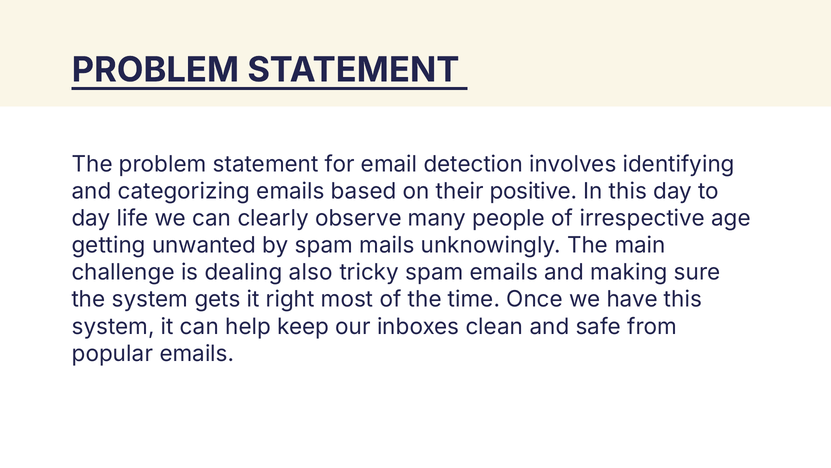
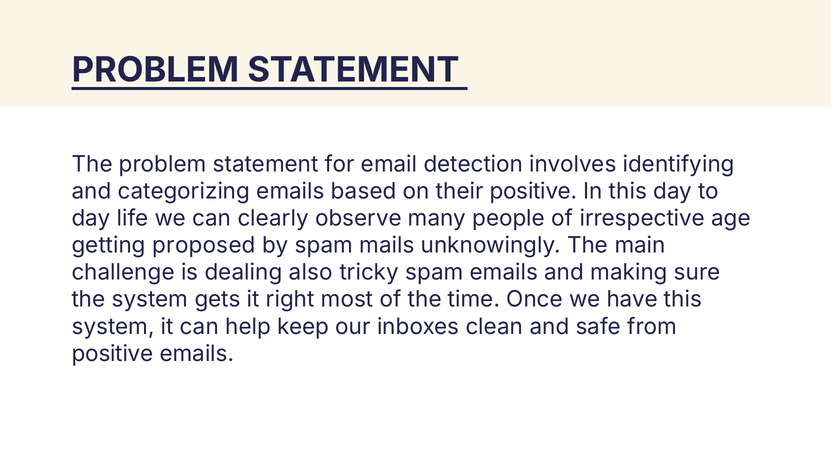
unwanted: unwanted -> proposed (204, 245)
popular: popular -> positive (113, 353)
